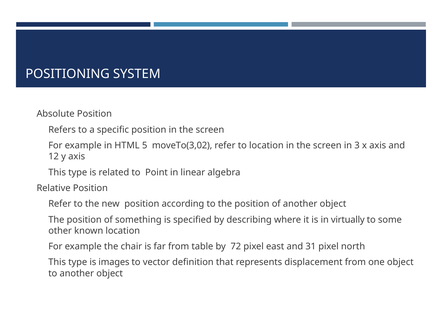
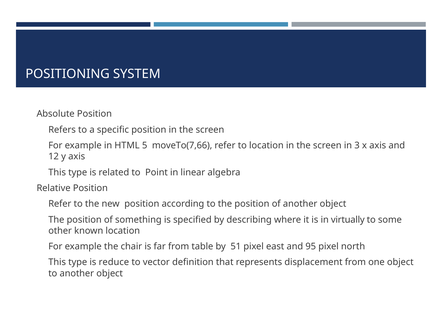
moveTo(3,02: moveTo(3,02 -> moveTo(7,66 (182, 145)
72: 72 -> 51 (236, 246)
31: 31 -> 95 (311, 246)
images: images -> reduce (114, 262)
